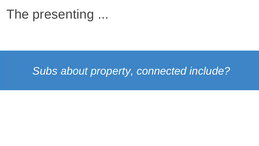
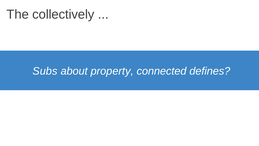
presenting: presenting -> collectively (63, 14)
include: include -> defines (210, 71)
